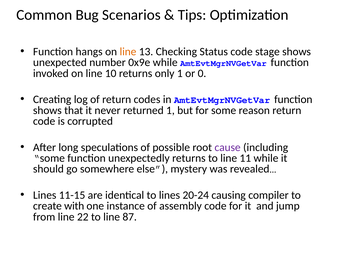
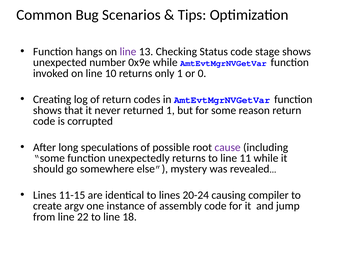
line colour: orange -> purple (128, 52)
with: with -> argv (74, 206)
87: 87 -> 18 (130, 217)
